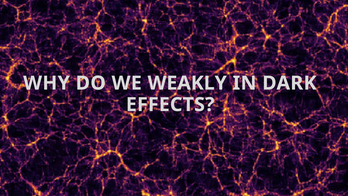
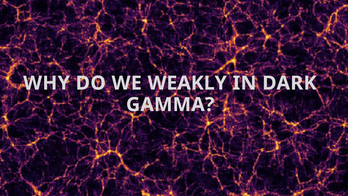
EFFECTS: EFFECTS -> GAMMA (170, 104)
